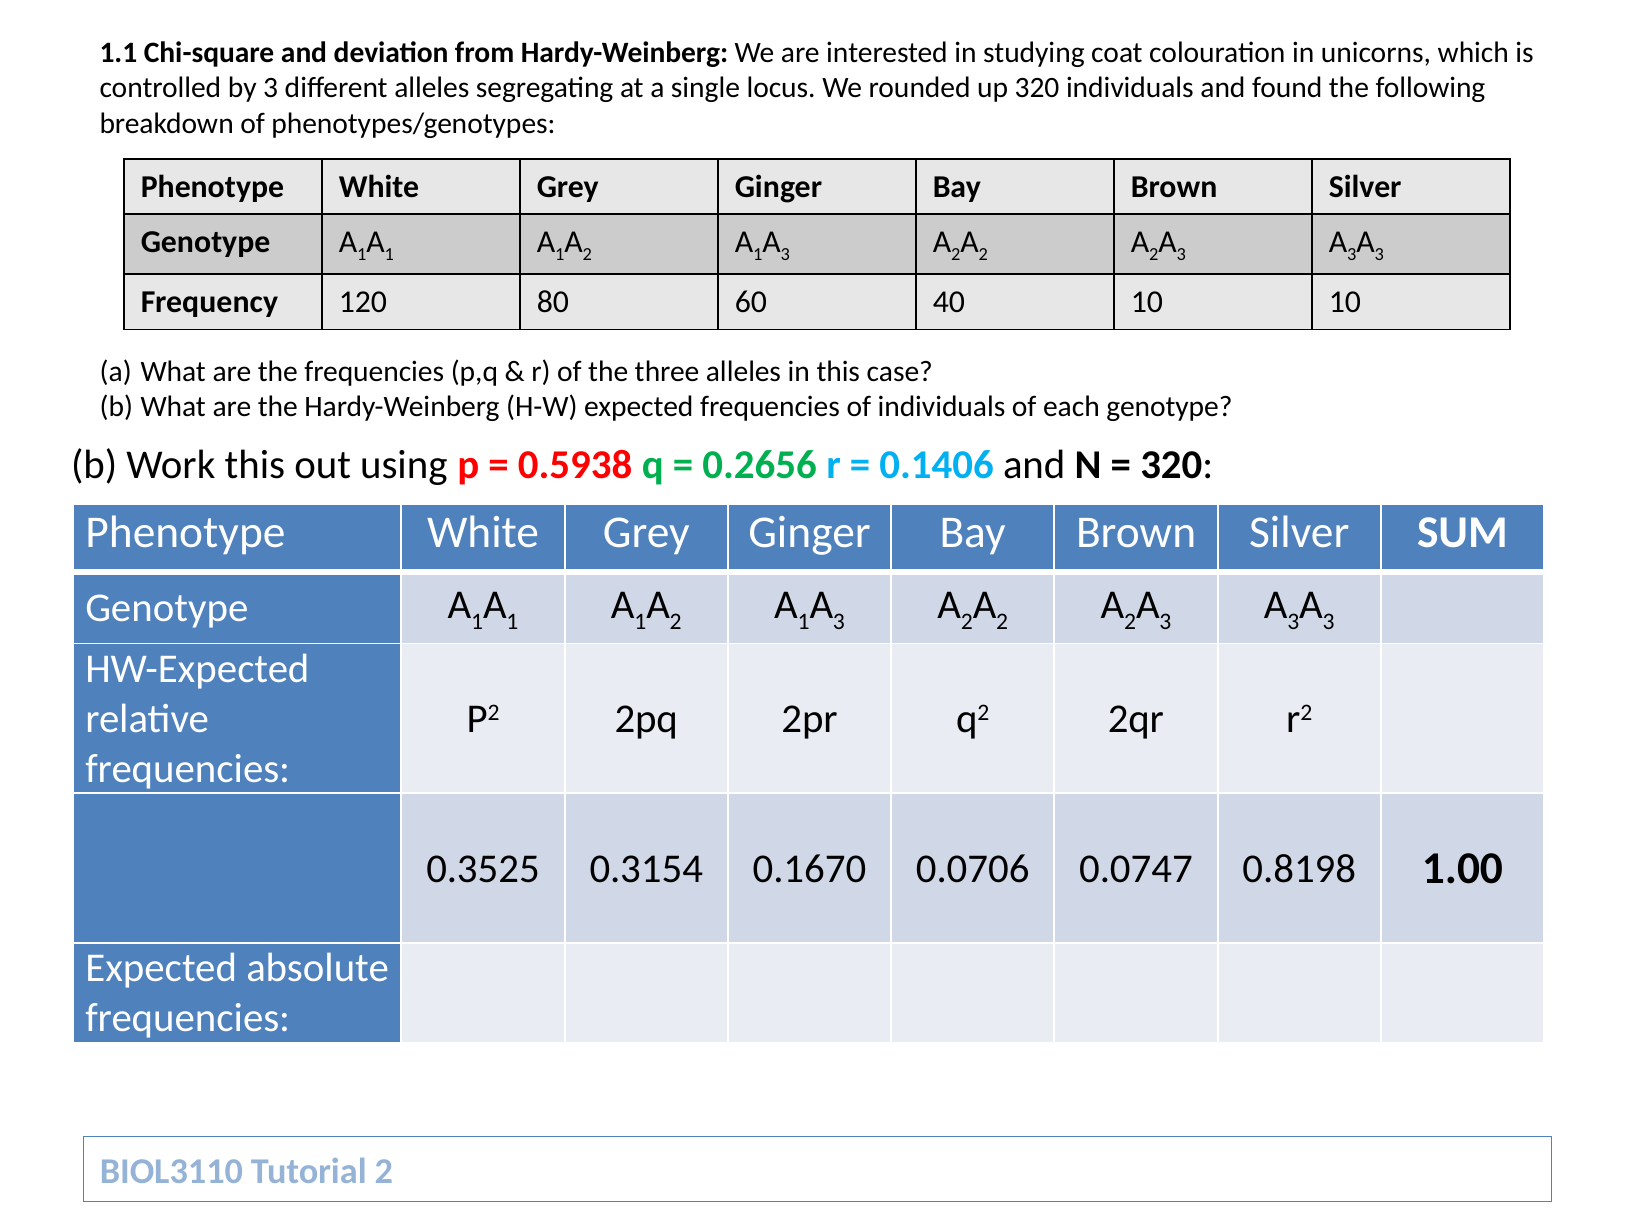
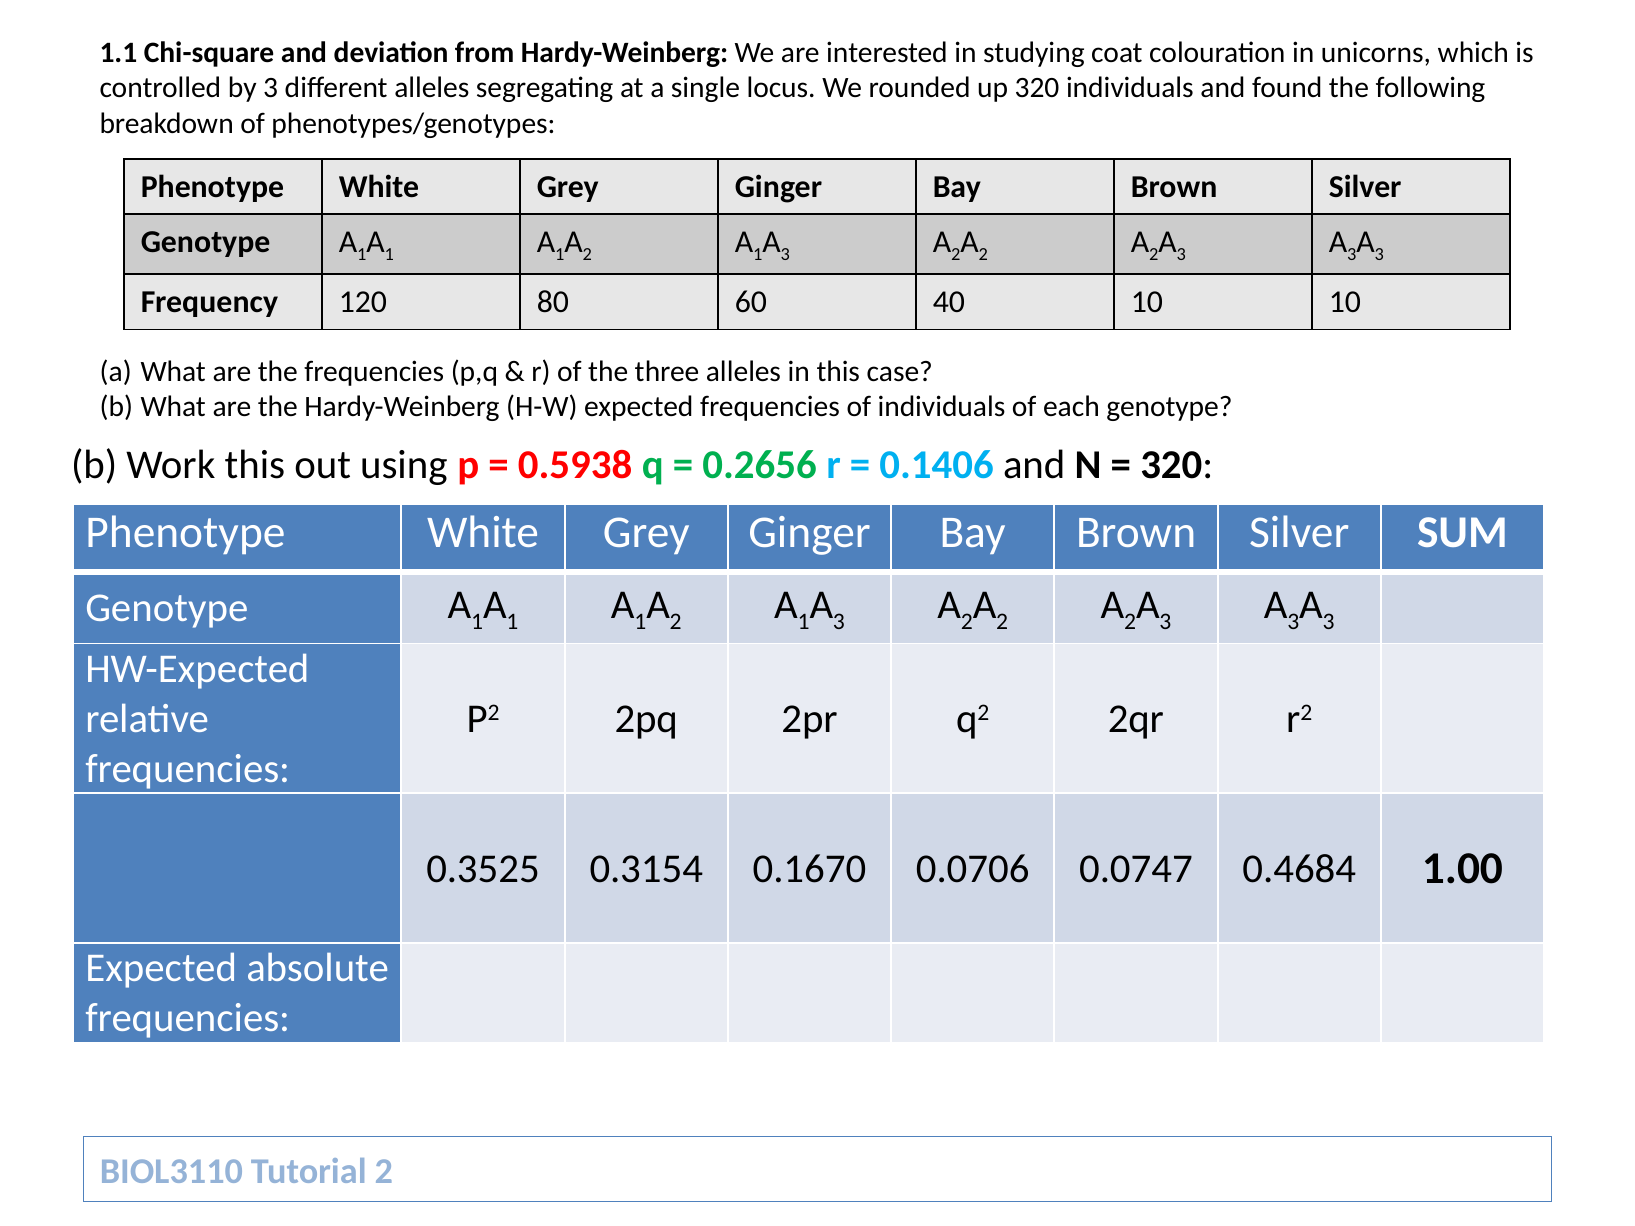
0.8198: 0.8198 -> 0.4684 (1299, 869)
